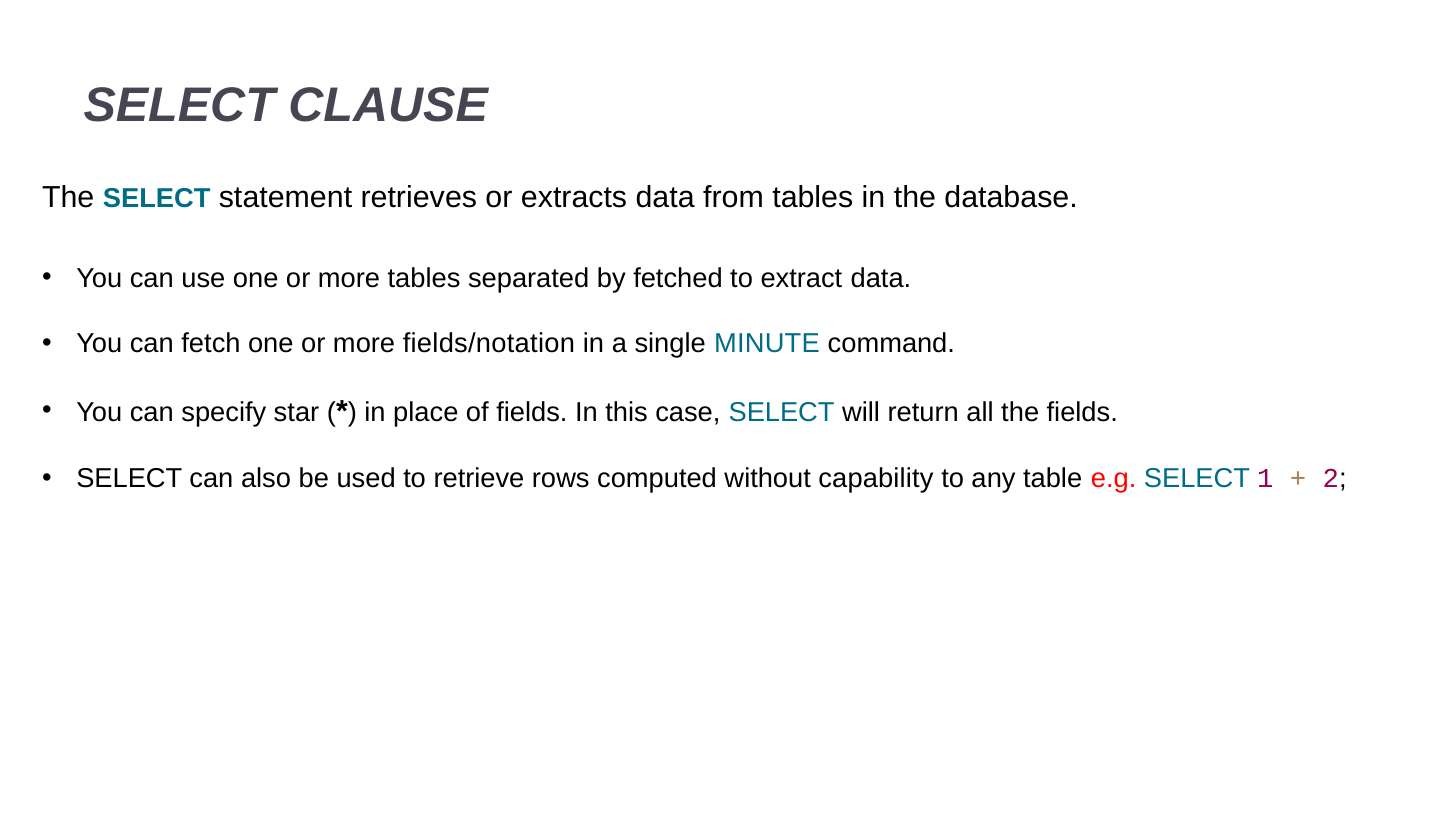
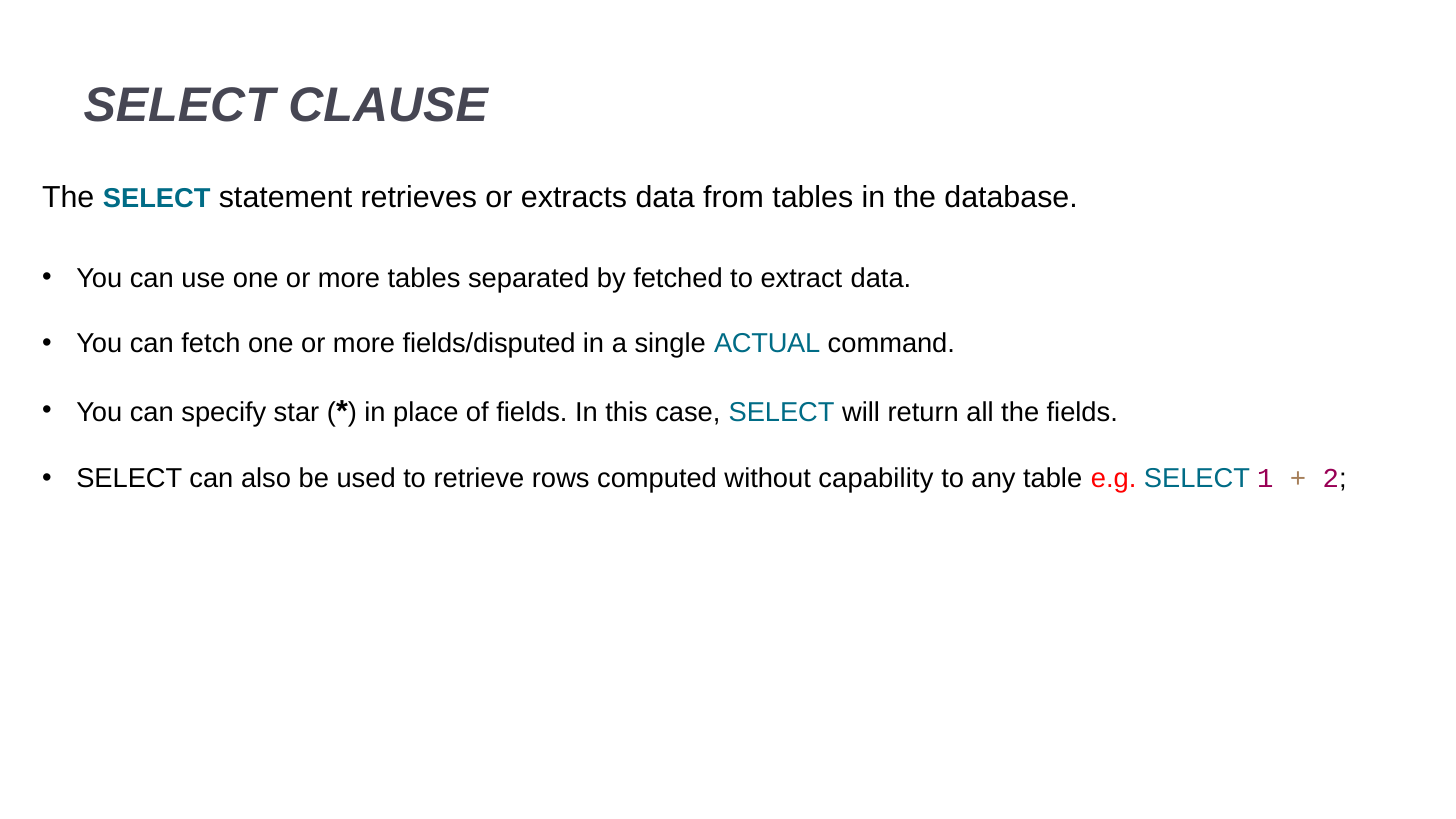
fields/notation: fields/notation -> fields/disputed (489, 344)
MINUTE: MINUTE -> ACTUAL (767, 344)
